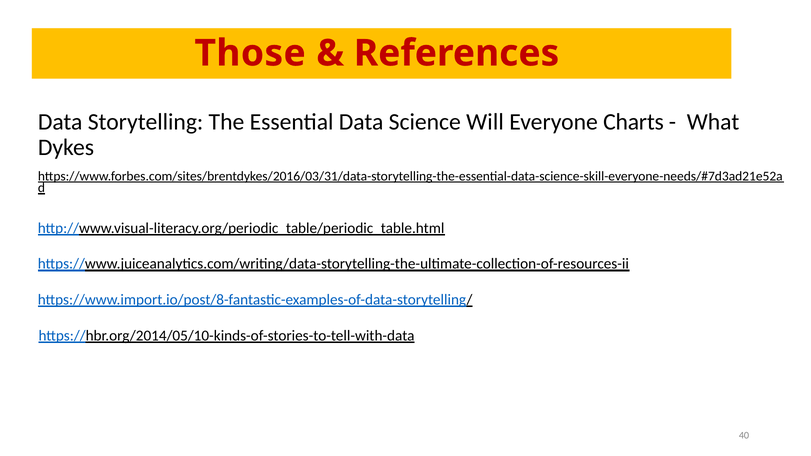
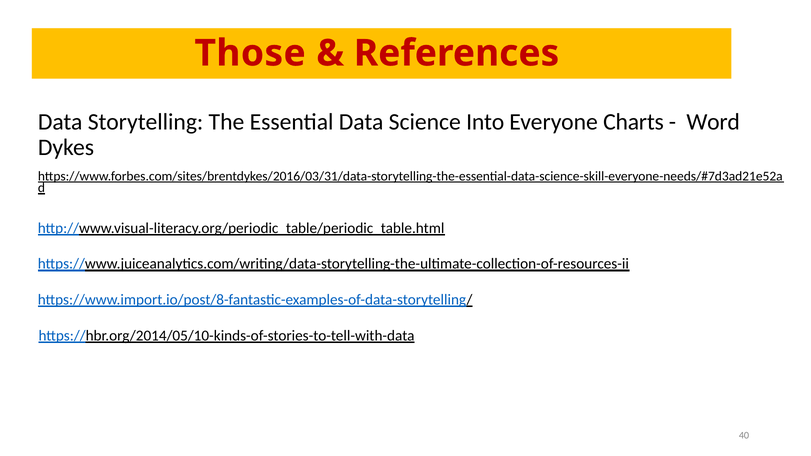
Will: Will -> Into (485, 122)
What: What -> Word (713, 122)
